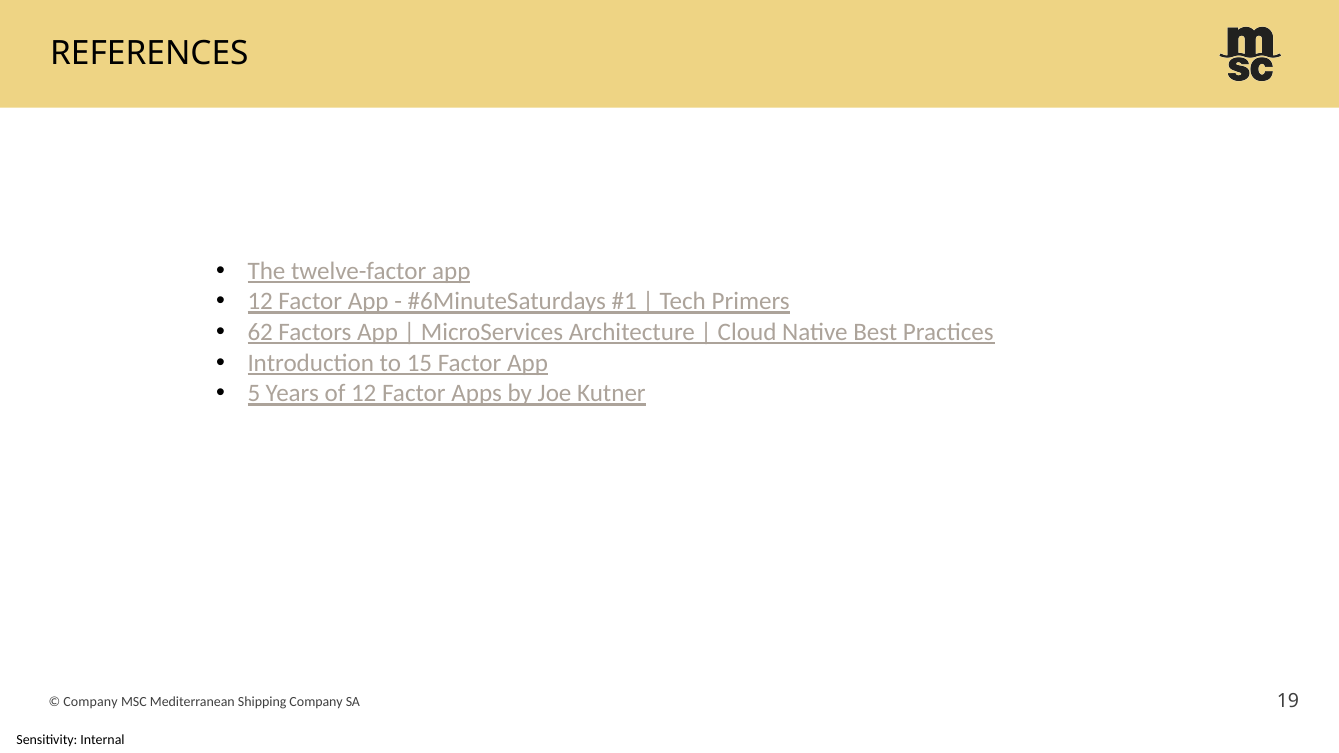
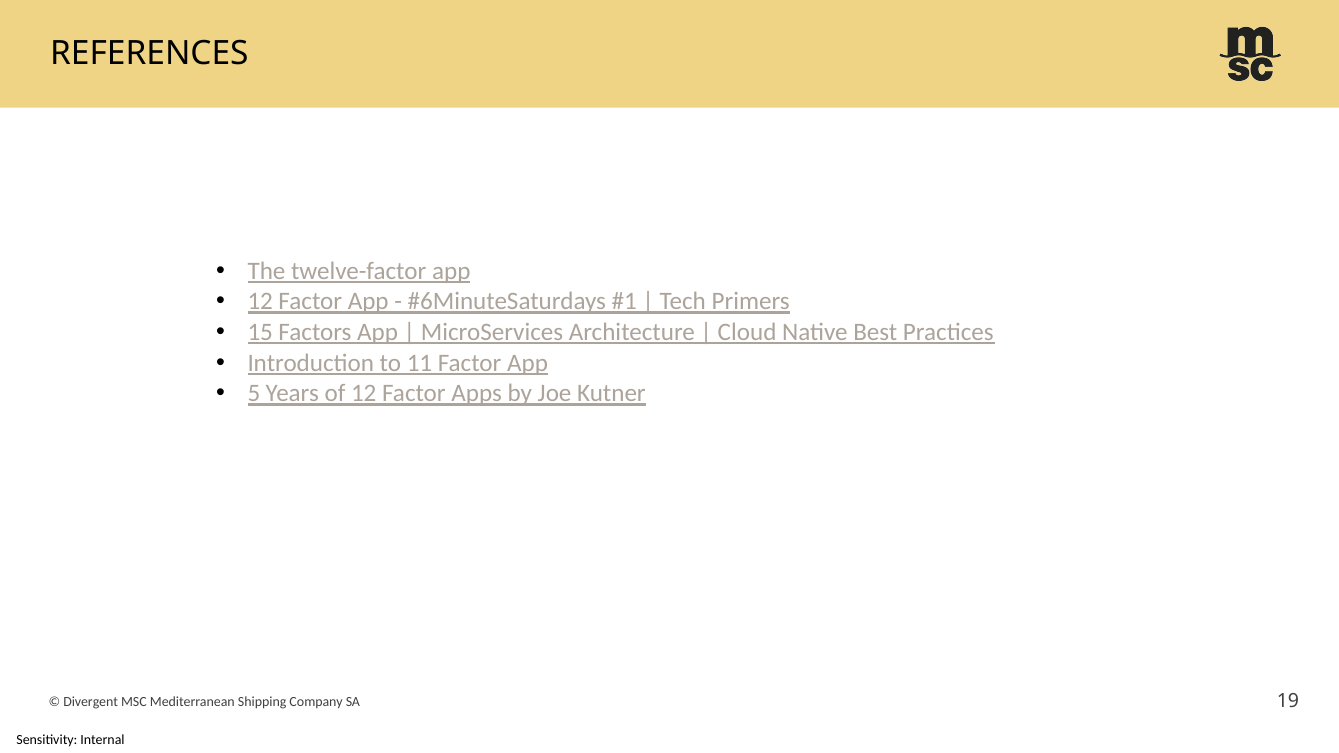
62: 62 -> 15 (260, 332)
15: 15 -> 11 (419, 363)
Company: Company -> Divergent (91, 702)
